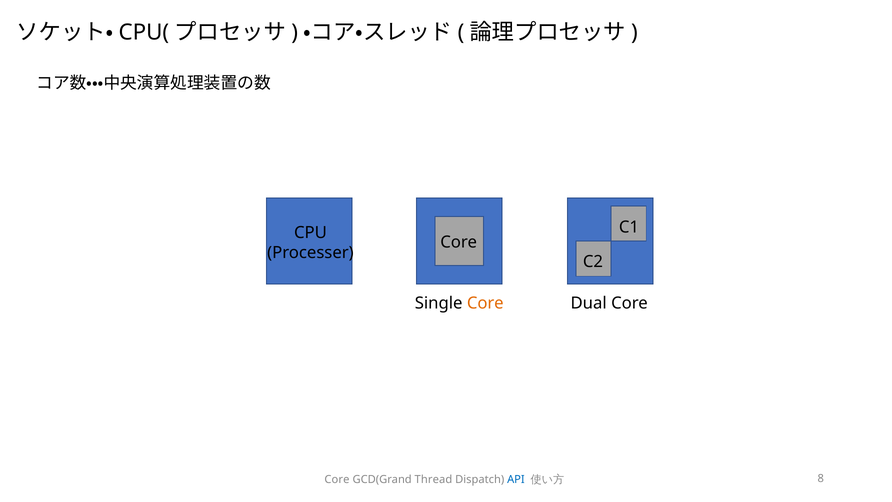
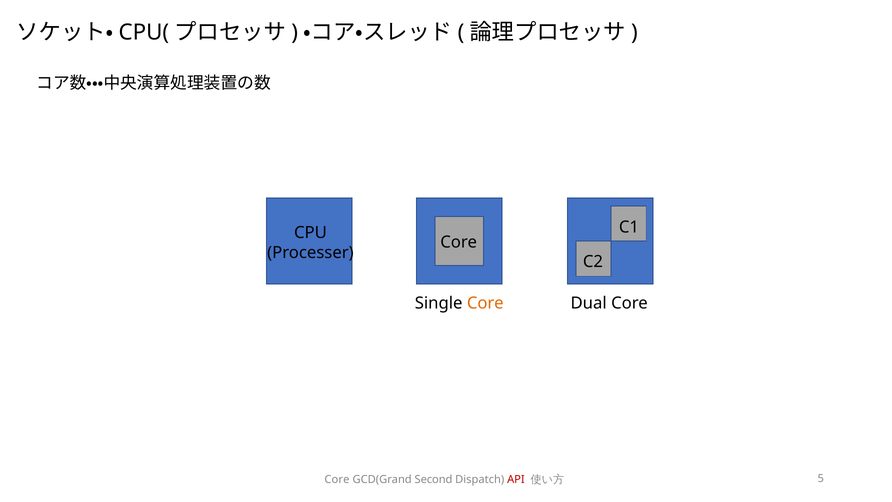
Thread: Thread -> Second (434, 479)
API colour: blue -> red (516, 479)
8: 8 -> 5 (821, 478)
